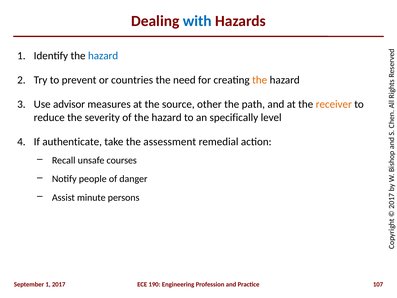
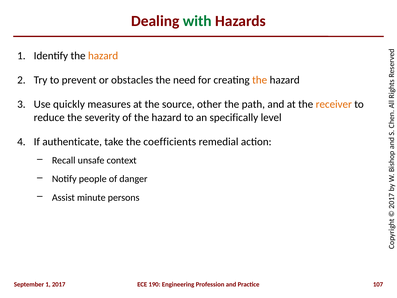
with colour: blue -> green (197, 21)
hazard colour: blue -> orange (103, 56)
countries: countries -> obstacles (132, 80)
advisor: advisor -> quickly (69, 104)
assessment: assessment -> coefficients (170, 142)
courses: courses -> context (122, 160)
